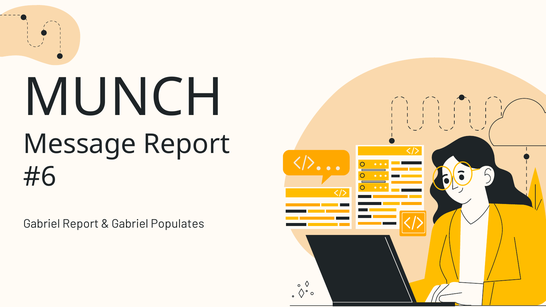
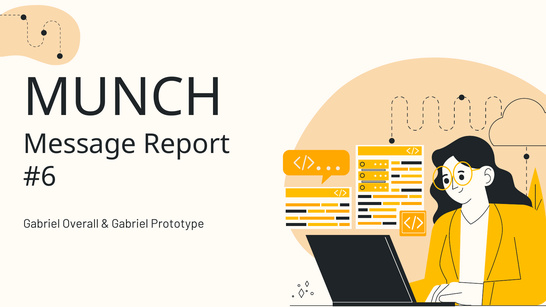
Gabriel Report: Report -> Overall (81, 224)
Populates: Populates -> Prototype (177, 224)
